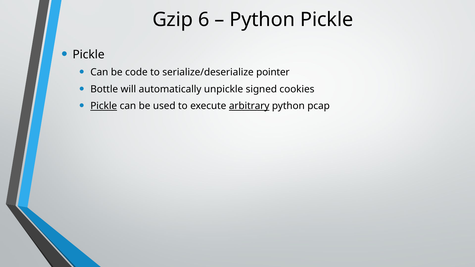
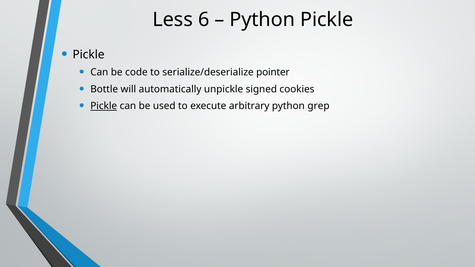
Gzip: Gzip -> Less (173, 20)
arbitrary underline: present -> none (249, 106)
pcap: pcap -> grep (319, 106)
